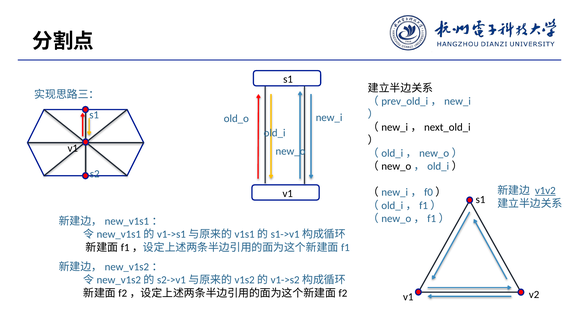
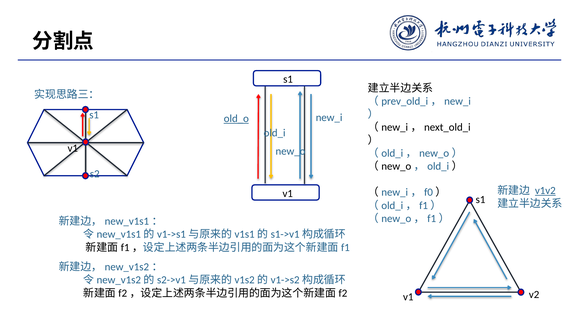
old_o underline: none -> present (236, 118)
